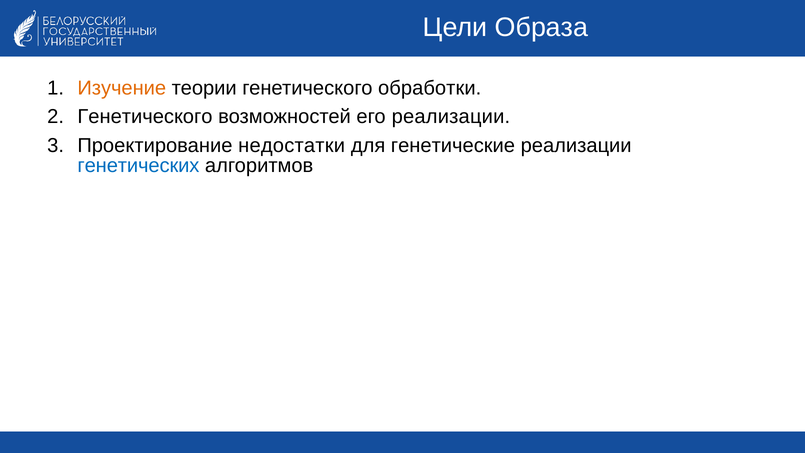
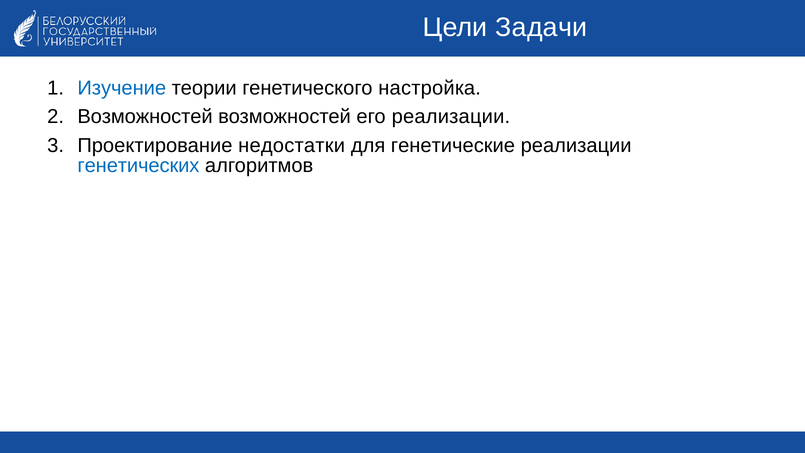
Образа: Образа -> Задачи (541, 28)
Изучение colour: orange -> blue (122, 88)
обработки: обработки -> настройка (430, 88)
Генетического: Генетического -> Возможностей (145, 117)
